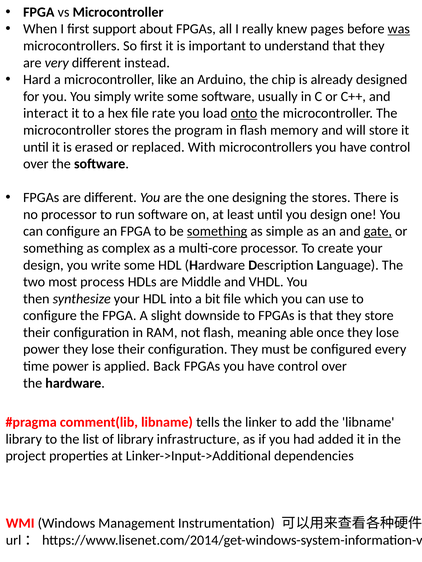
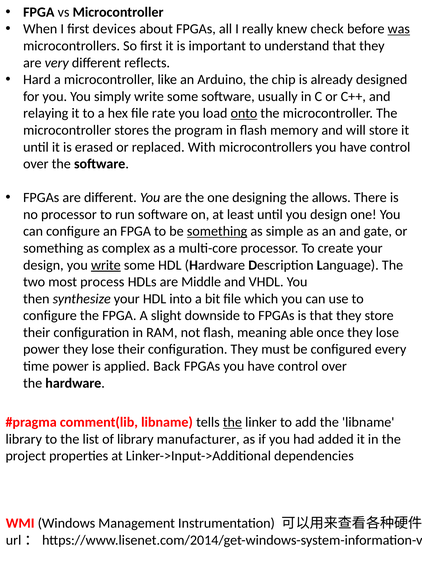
support: support -> devices (114, 29)
pages: pages -> check (327, 29)
instead: instead -> reflects (147, 63)
interact: interact -> relaying (46, 113)
the stores: stores -> allows (331, 198)
gate underline: present -> none (378, 232)
write underline: none -> present (106, 265)
the underline: none -> present (232, 423)
infrastructure: infrastructure -> manufacturer (198, 440)
